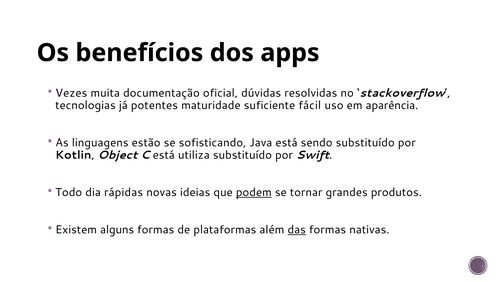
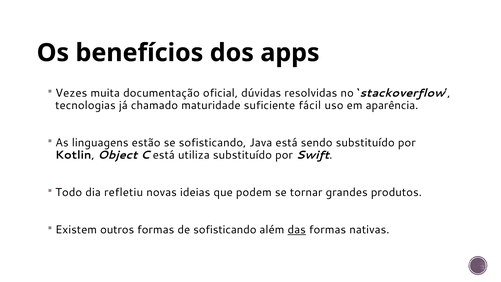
potentes: potentes -> chamado (154, 105)
rápidas: rápidas -> refletiu (124, 192)
podem underline: present -> none (254, 192)
alguns: alguns -> outros (117, 230)
de plataformas: plataformas -> sofisticando (225, 230)
